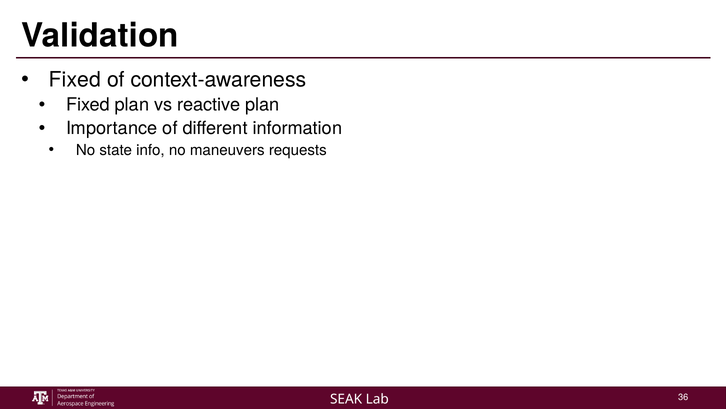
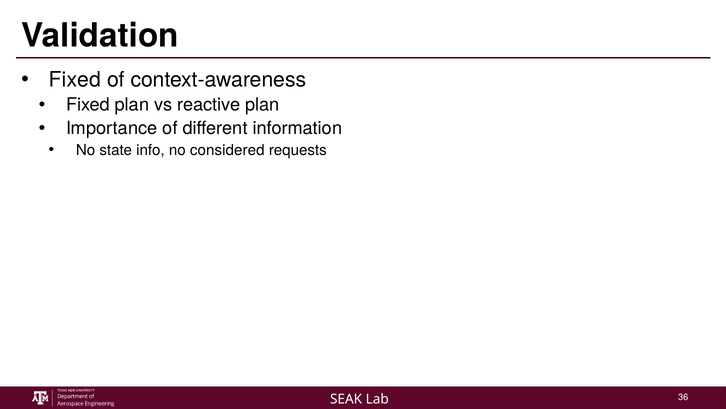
maneuvers: maneuvers -> considered (227, 150)
